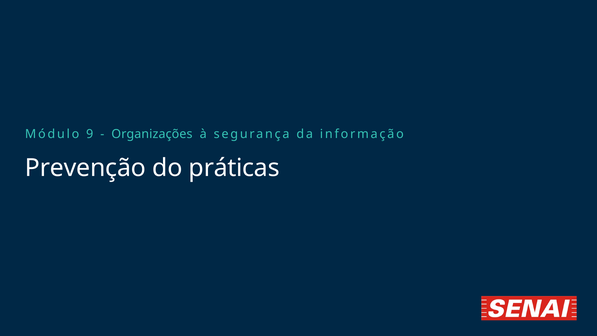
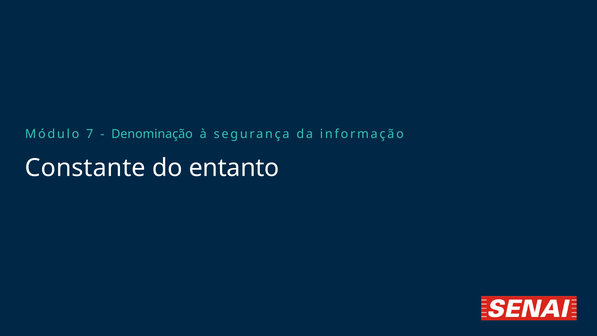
9: 9 -> 7 (90, 134)
Organizações: Organizações -> Denominação (152, 134)
Prevenção: Prevenção -> Constante (85, 168)
práticas: práticas -> entanto (234, 168)
